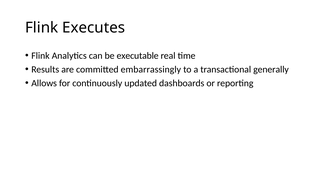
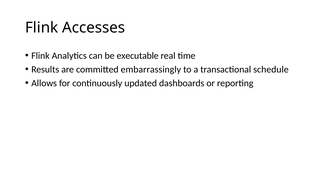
Executes: Executes -> Accesses (94, 28)
generally: generally -> schedule (271, 70)
